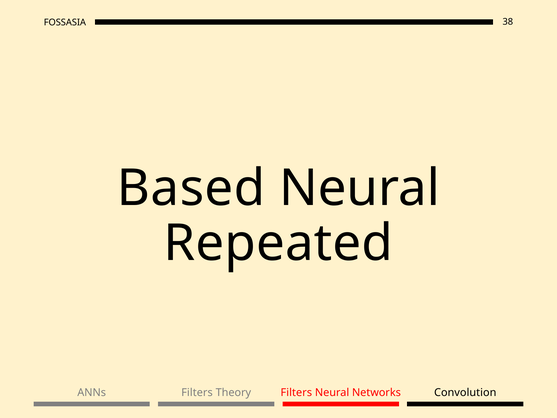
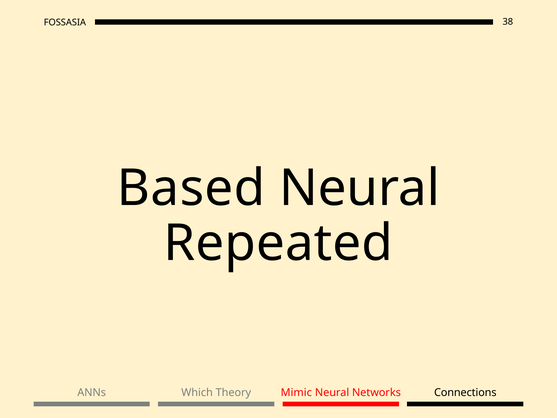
ANNs Filters: Filters -> Which (197, 392)
Theory Filters: Filters -> Mimic (296, 392)
Convolution: Convolution -> Connections (465, 392)
